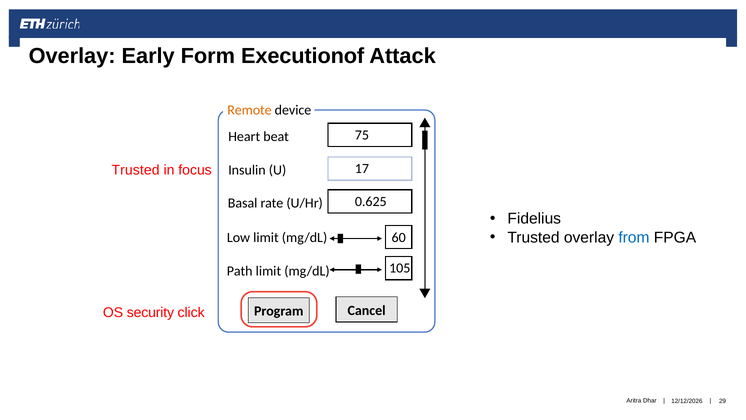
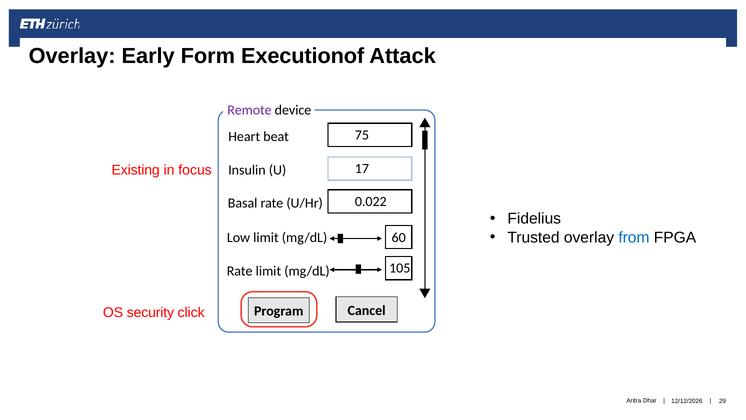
Remote colour: orange -> purple (249, 110)
Trusted: Trusted -> Existing (136, 170)
0.625: 0.625 -> 0.022 (371, 202)
Path: Path -> Rate (240, 271)
